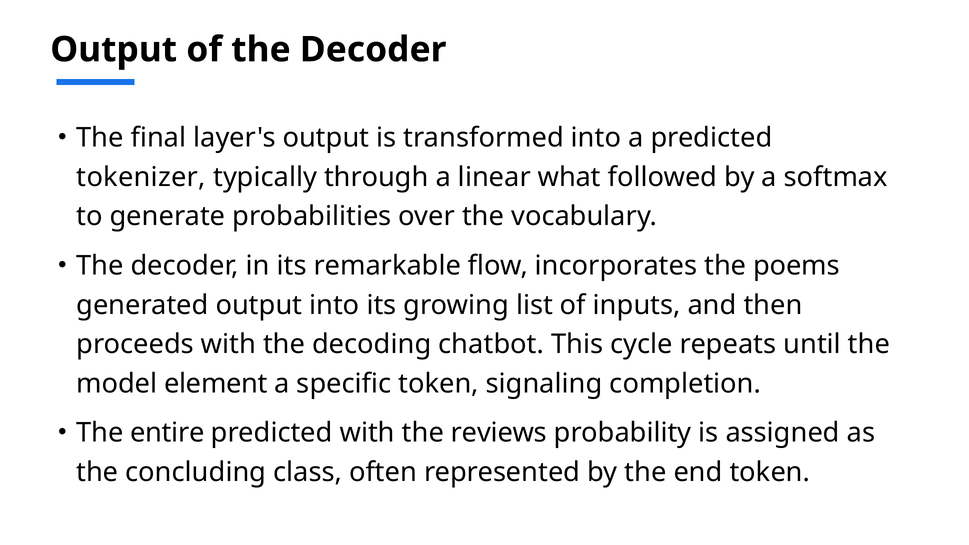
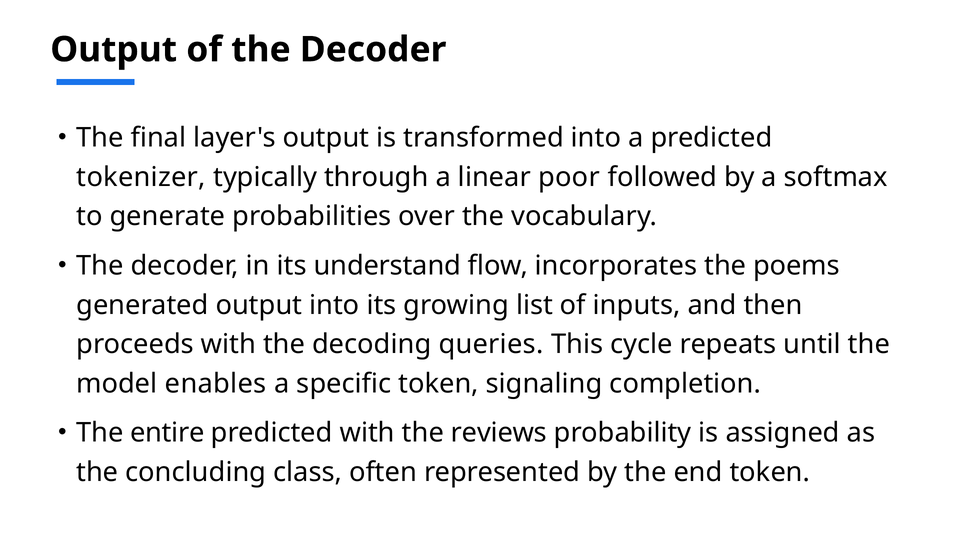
what: what -> poor (569, 177)
remarkable: remarkable -> understand (387, 266)
chatbot: chatbot -> queries (491, 344)
element: element -> enables (216, 384)
